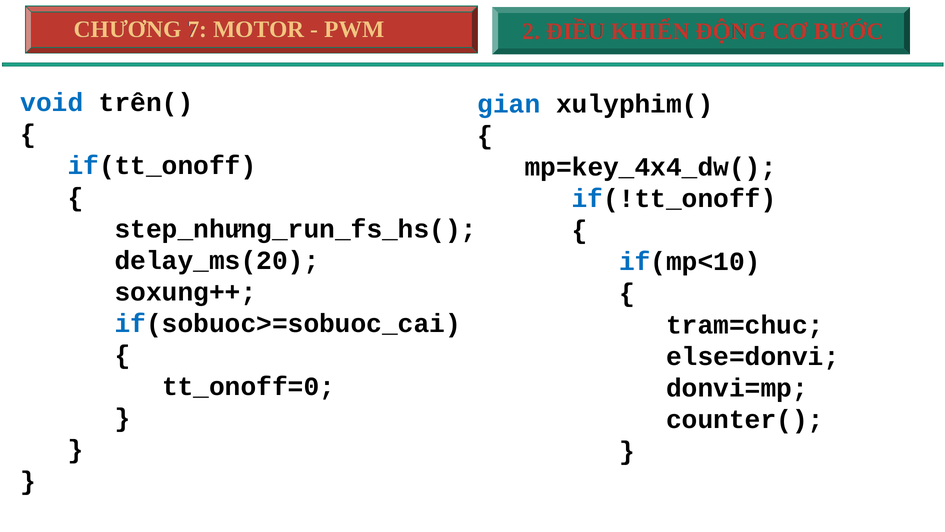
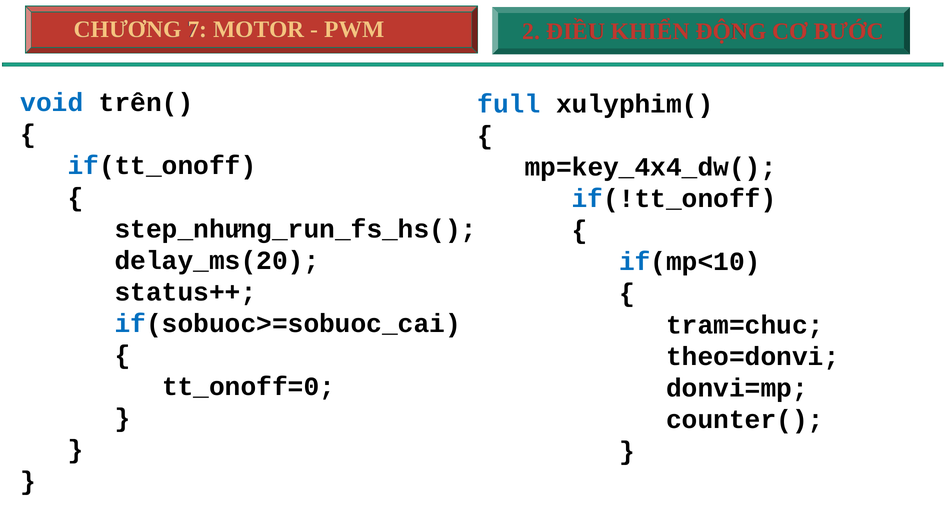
gian: gian -> full (509, 104)
soxung++: soxung++ -> status++ (186, 292)
else=donvi: else=donvi -> theo=donvi (753, 356)
